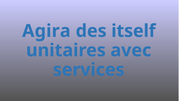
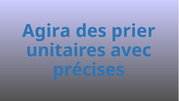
itself: itself -> prier (133, 31)
services: services -> précises (89, 70)
